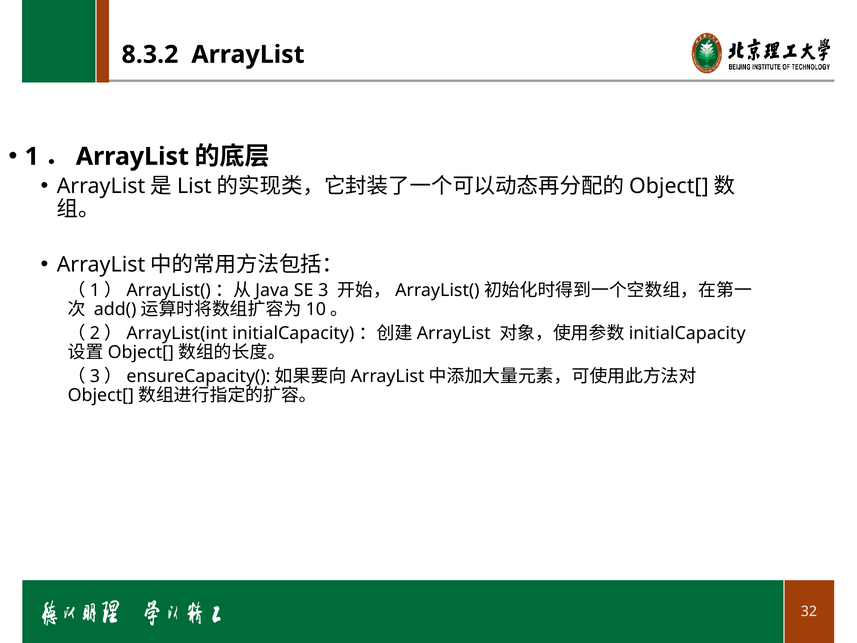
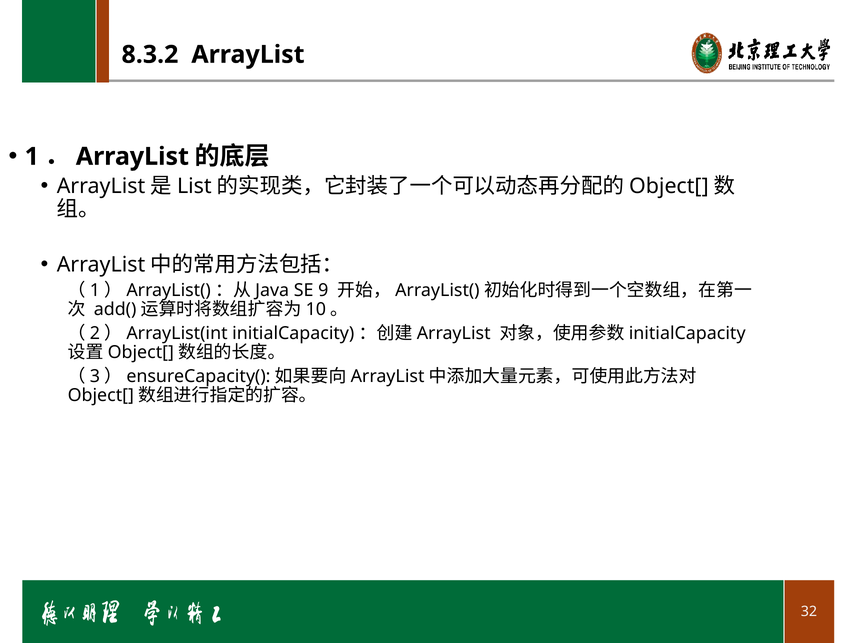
3: 3 -> 9 (323, 290)
